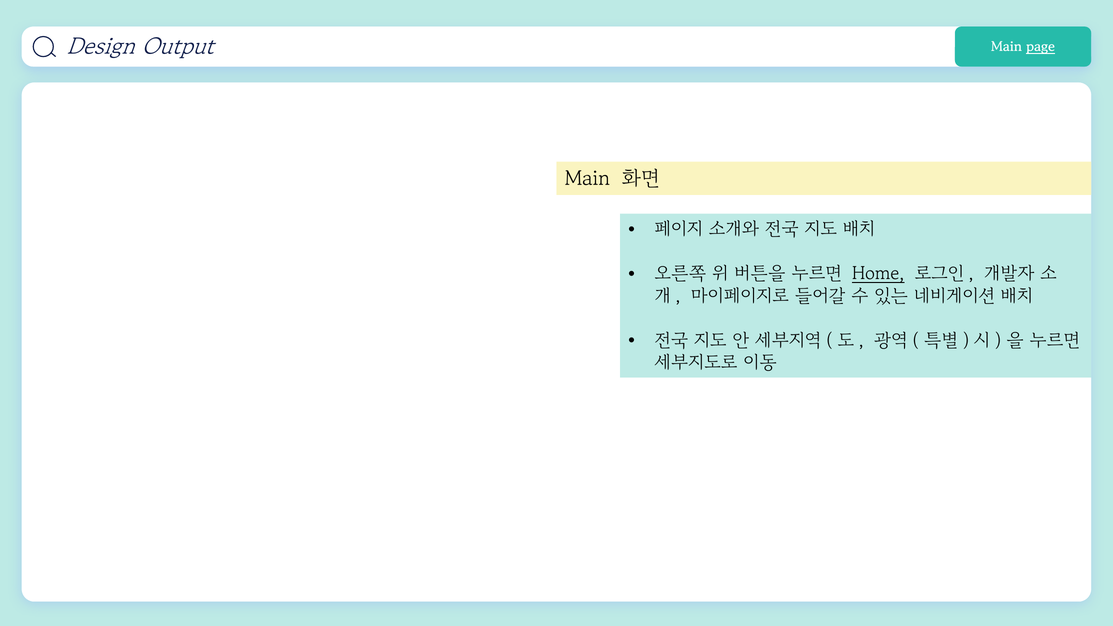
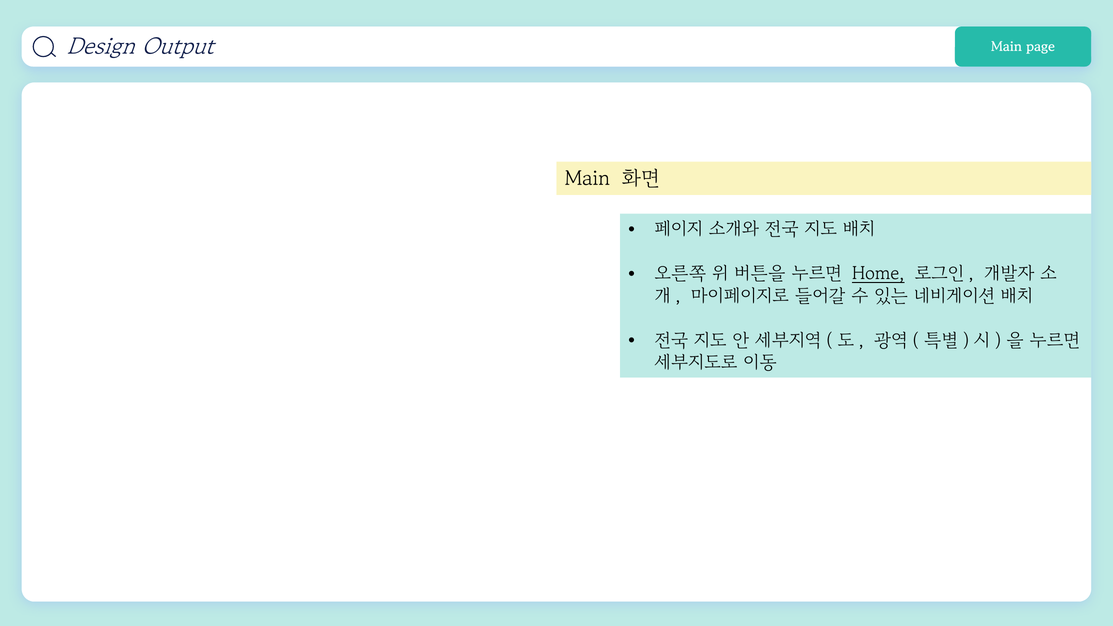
page underline: present -> none (1041, 48)
